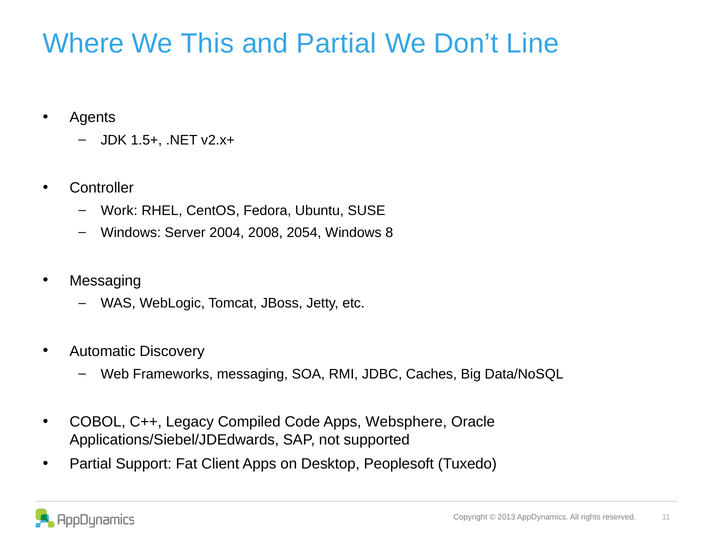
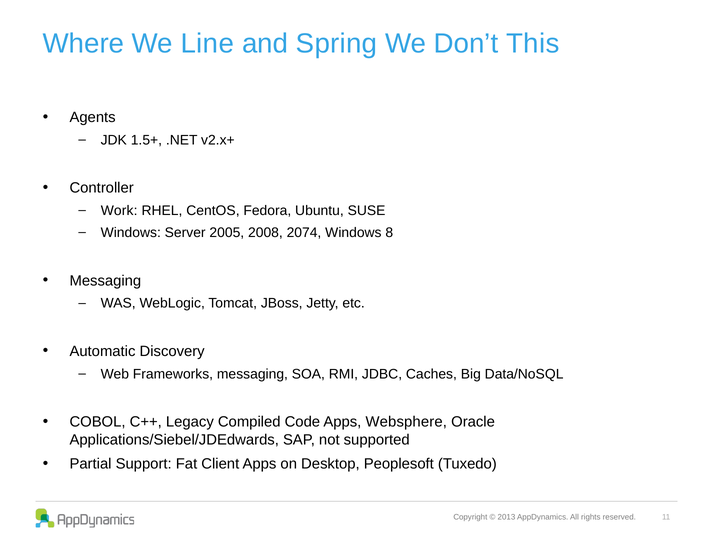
This: This -> Line (207, 44)
and Partial: Partial -> Spring (337, 44)
Line: Line -> This (533, 44)
2004: 2004 -> 2005 (227, 233)
2054: 2054 -> 2074 (304, 233)
